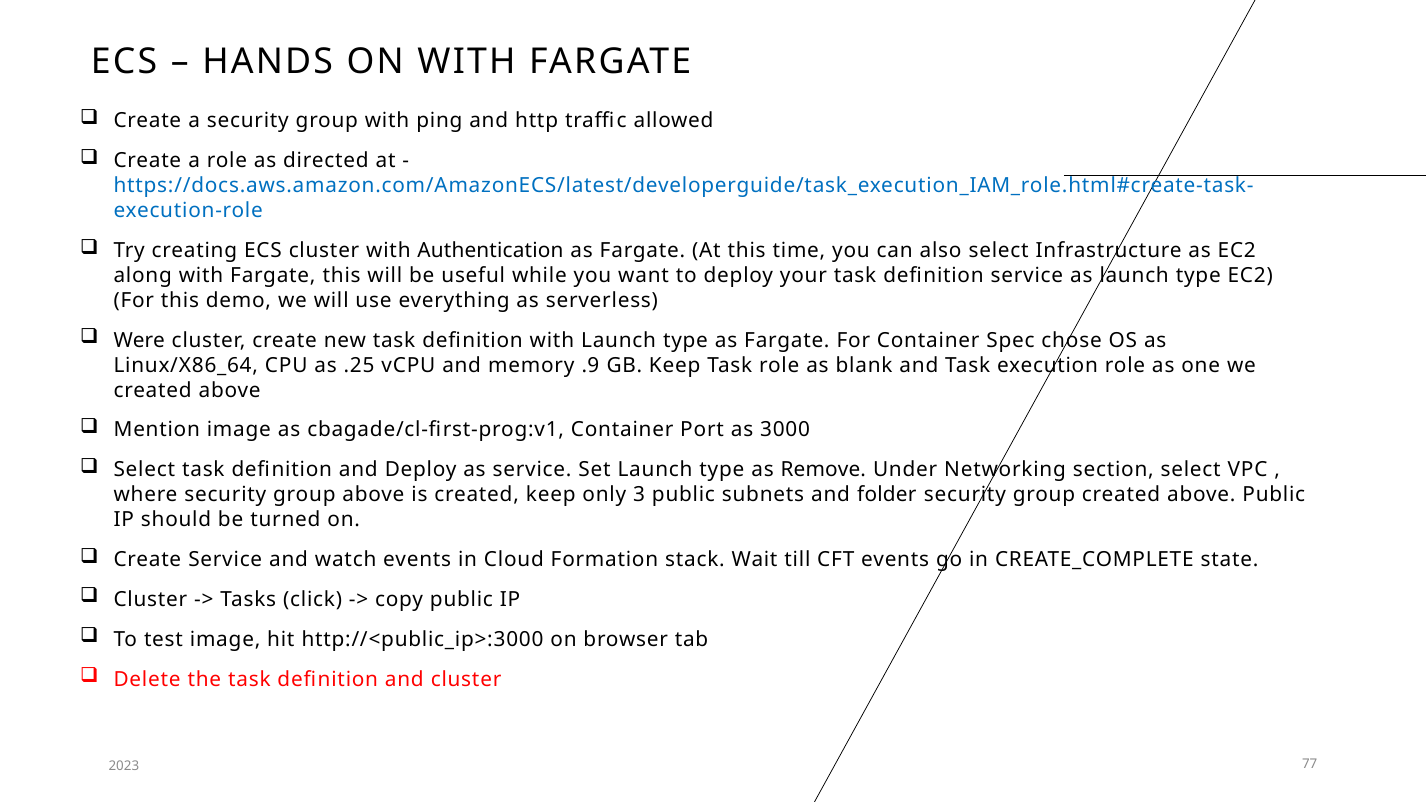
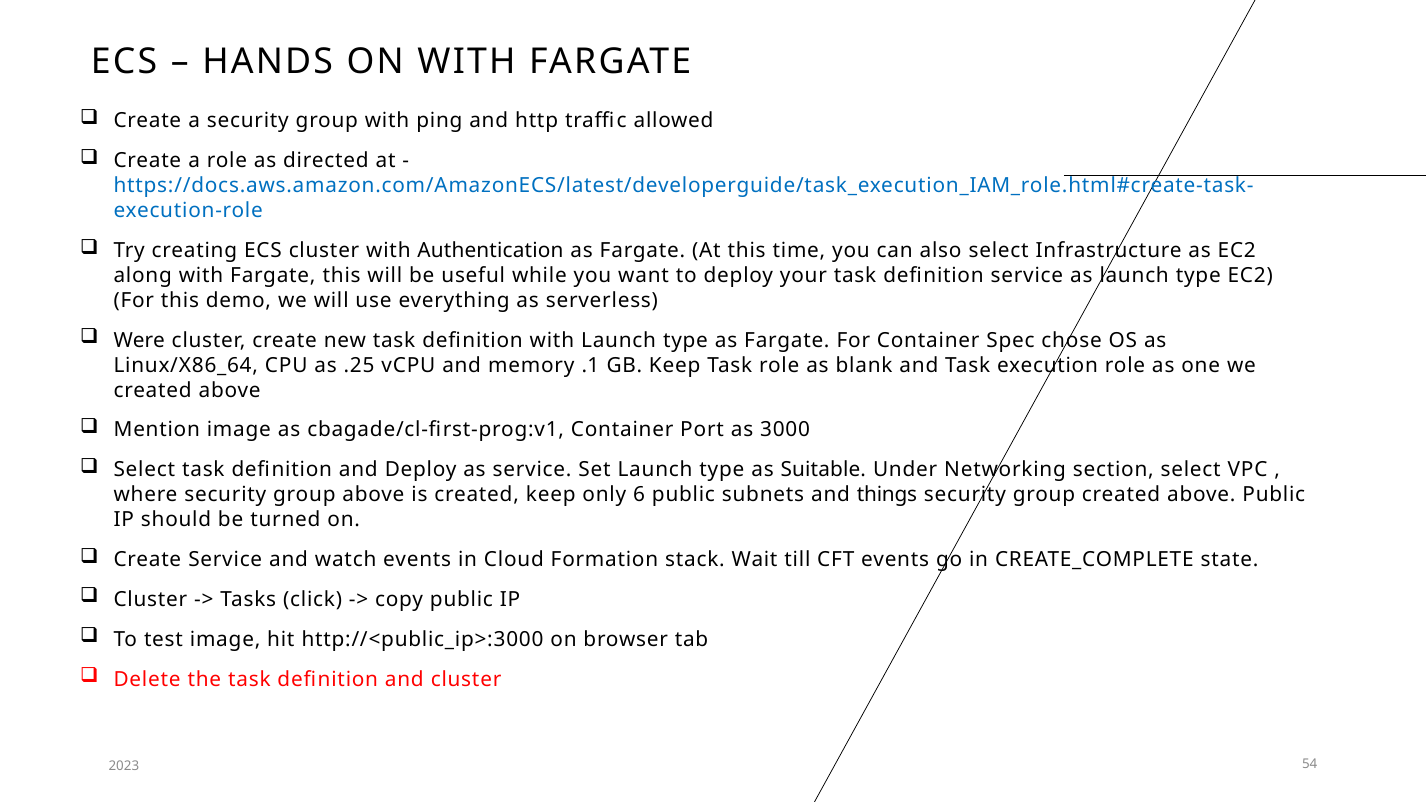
.9: .9 -> .1 (590, 365)
Remove: Remove -> Suitable (823, 470)
3: 3 -> 6 (639, 495)
folder: folder -> things (887, 495)
77: 77 -> 54 (1310, 765)
